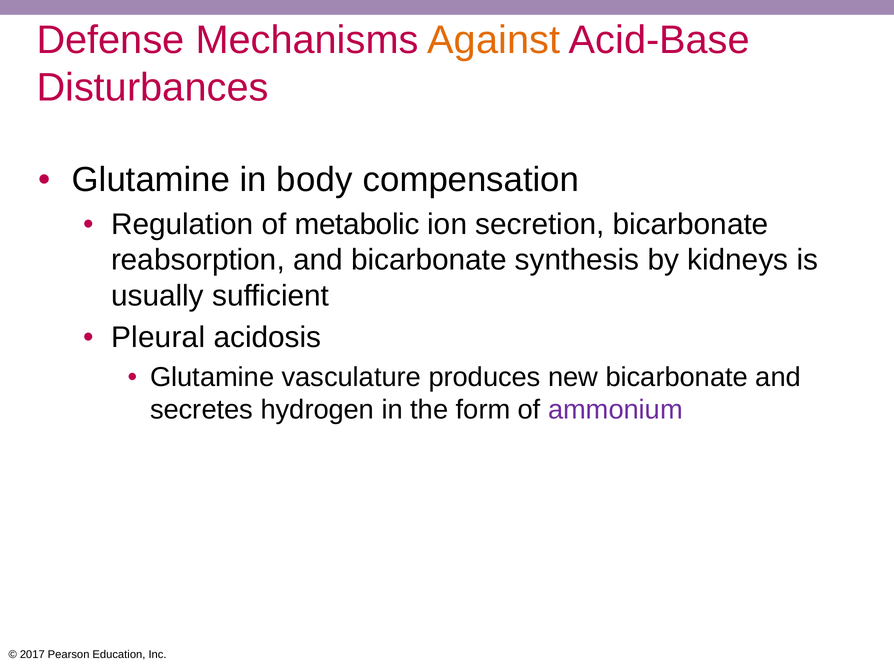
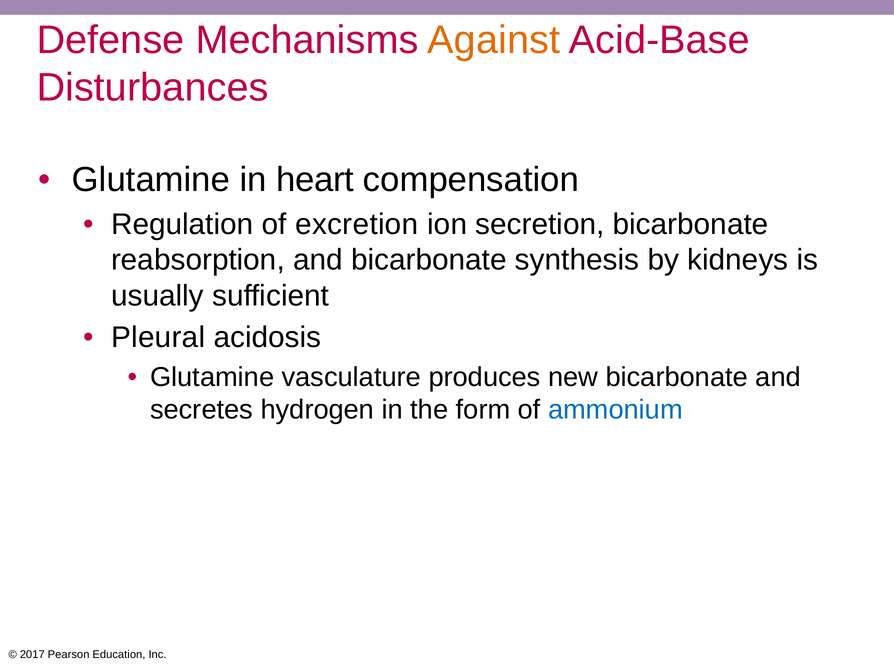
body: body -> heart (315, 180)
metabolic: metabolic -> excretion (357, 224)
ammonium colour: purple -> blue (615, 410)
